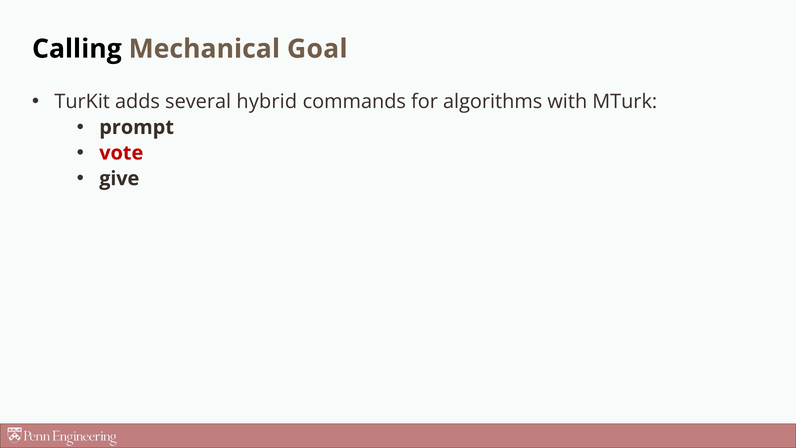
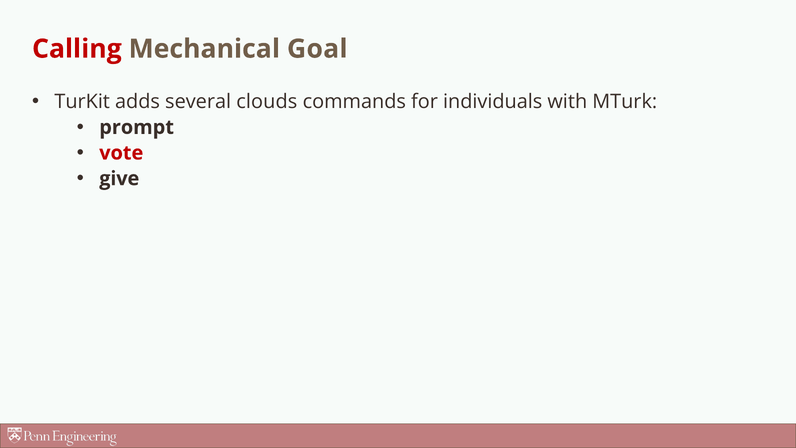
Calling colour: black -> red (77, 49)
hybrid: hybrid -> clouds (267, 102)
algorithms: algorithms -> individuals (493, 102)
